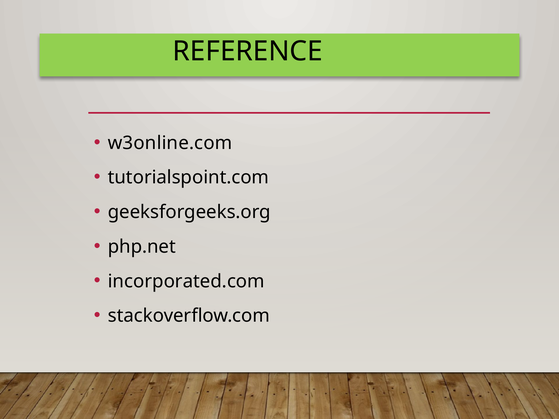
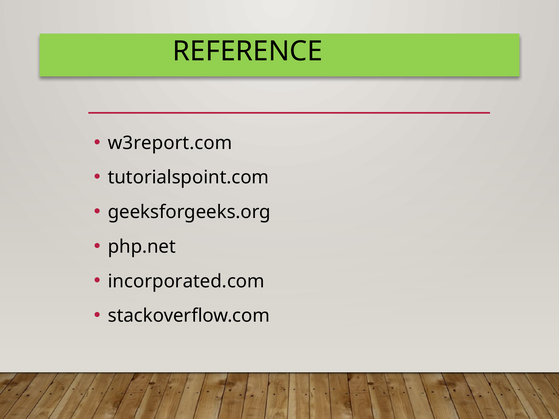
w3online.com: w3online.com -> w3report.com (170, 143)
